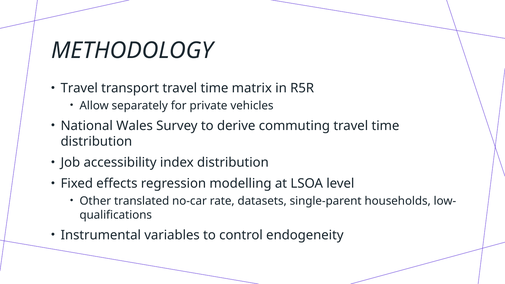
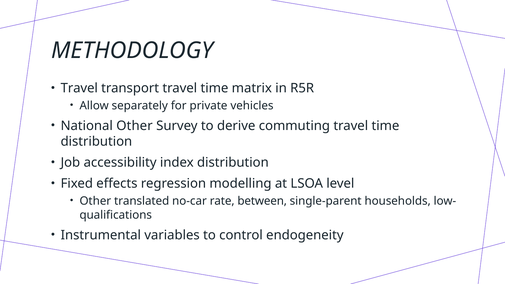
National Wales: Wales -> Other (134, 126)
datasets: datasets -> between (262, 201)
